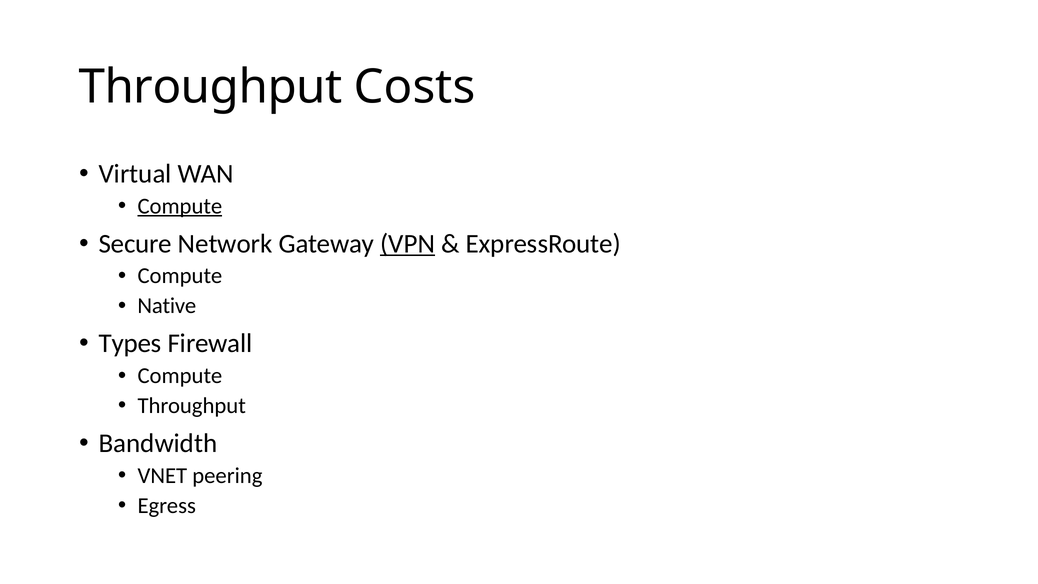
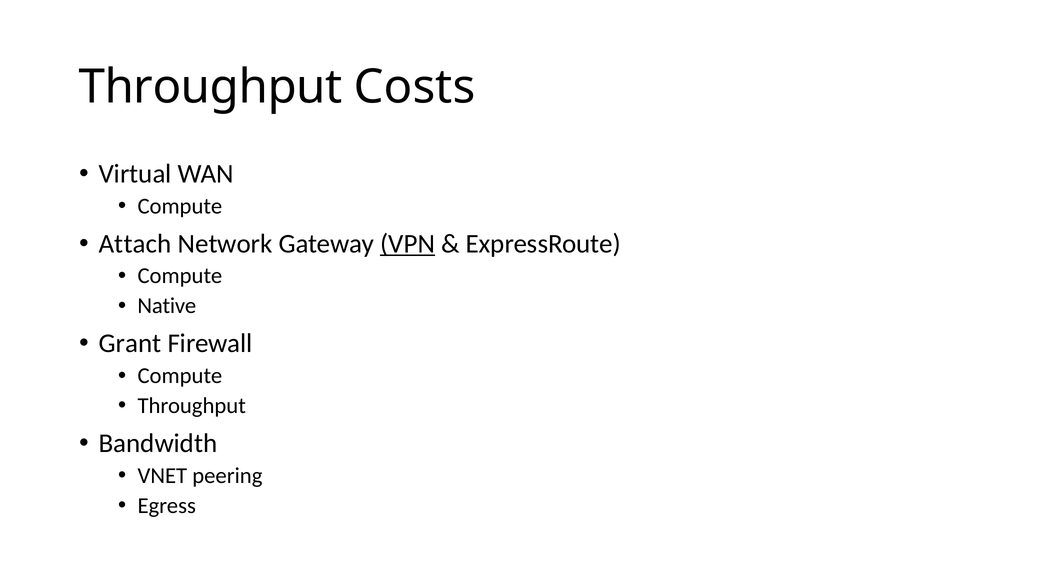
Compute underline: present -> none (180, 206)
Secure: Secure -> Attach (135, 244)
Types: Types -> Grant (130, 343)
